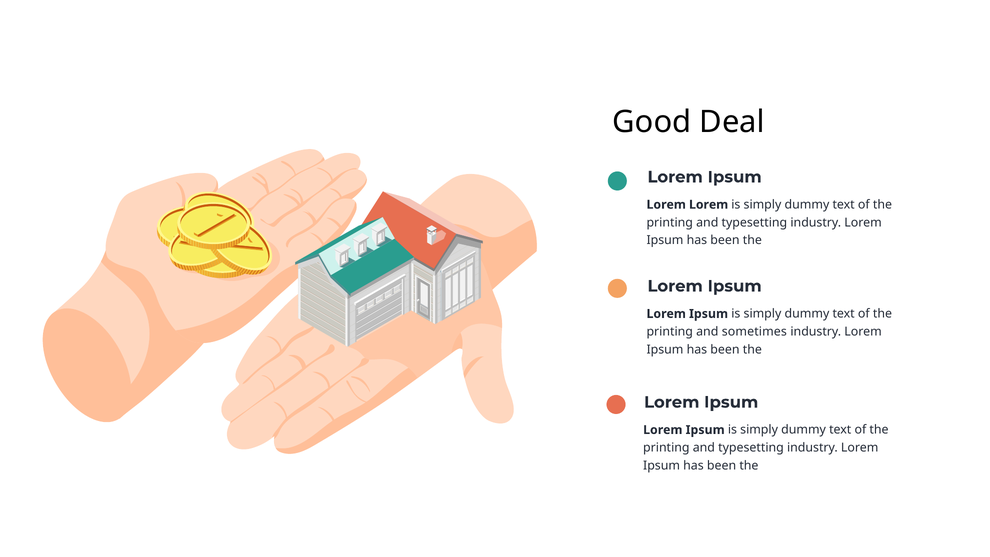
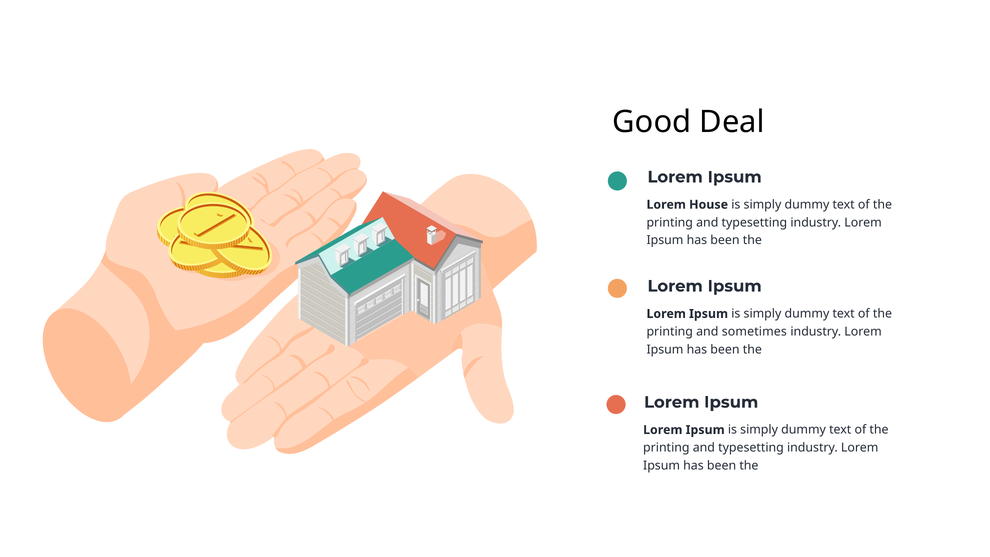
Lorem Lorem: Lorem -> House (709, 205)
